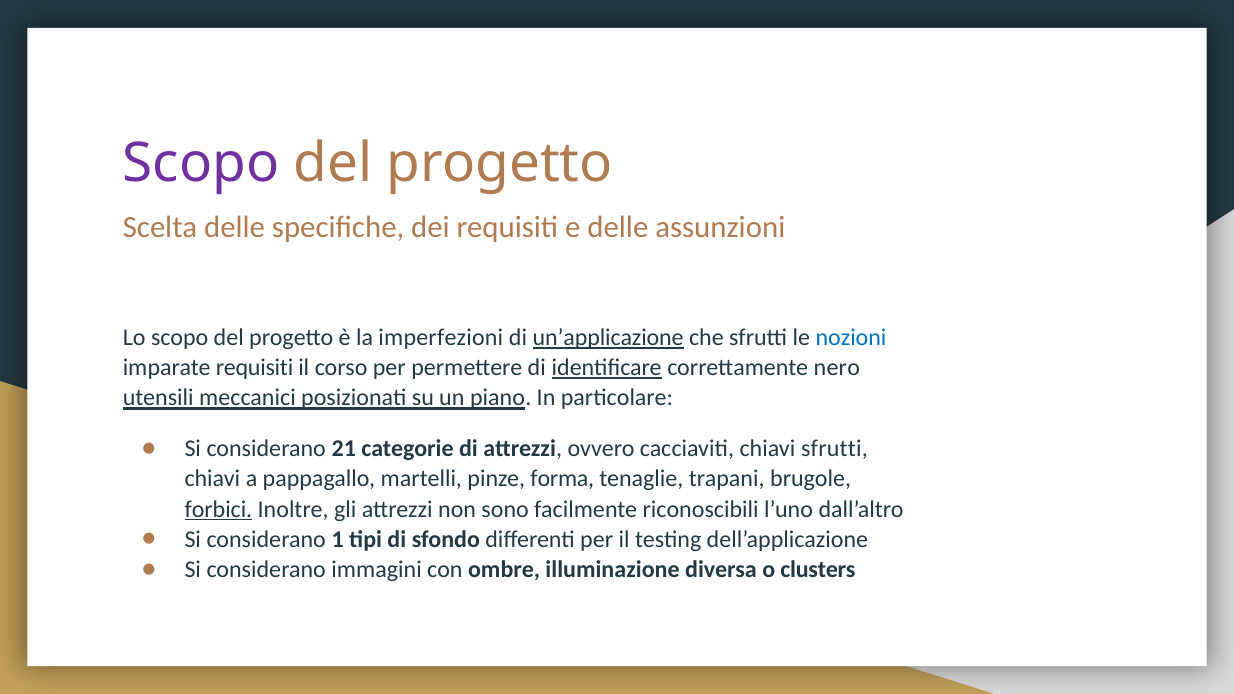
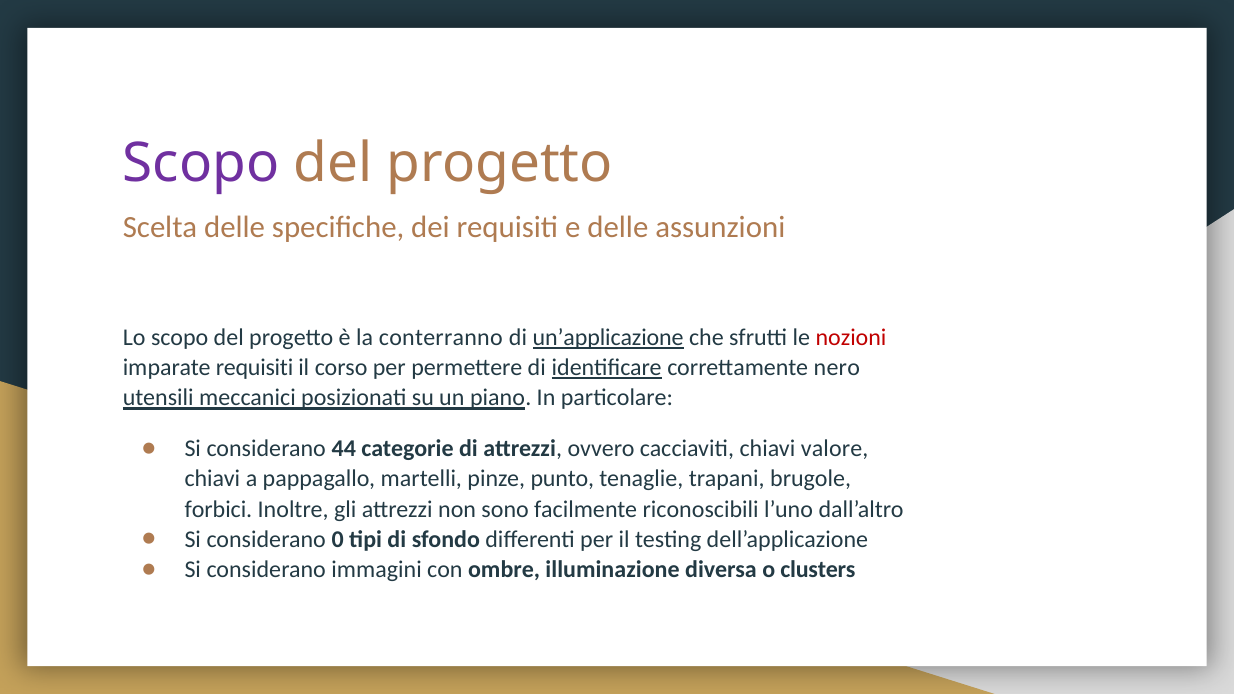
imperfezioni: imperfezioni -> conterranno (441, 338)
nozioni colour: blue -> red (851, 338)
21: 21 -> 44 (344, 449)
chiavi sfrutti: sfrutti -> valore (835, 449)
forma: forma -> punto (562, 479)
forbici underline: present -> none (218, 509)
1: 1 -> 0 (338, 540)
